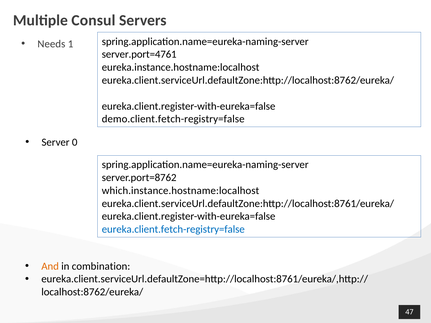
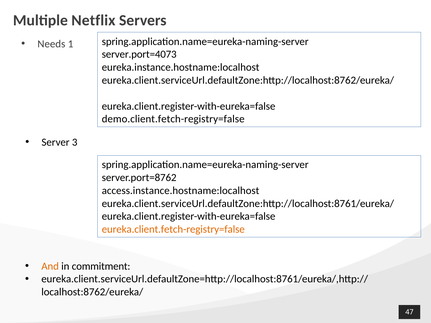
Consul: Consul -> Netflix (93, 20)
server.port=4761: server.port=4761 -> server.port=4073 (139, 54)
0: 0 -> 3 (75, 142)
which.instance.hostname:localhost: which.instance.hostname:localhost -> access.instance.hostname:localhost (181, 191)
eureka.client.fetch-registry=false colour: blue -> orange (173, 229)
combination: combination -> commitment (101, 266)
